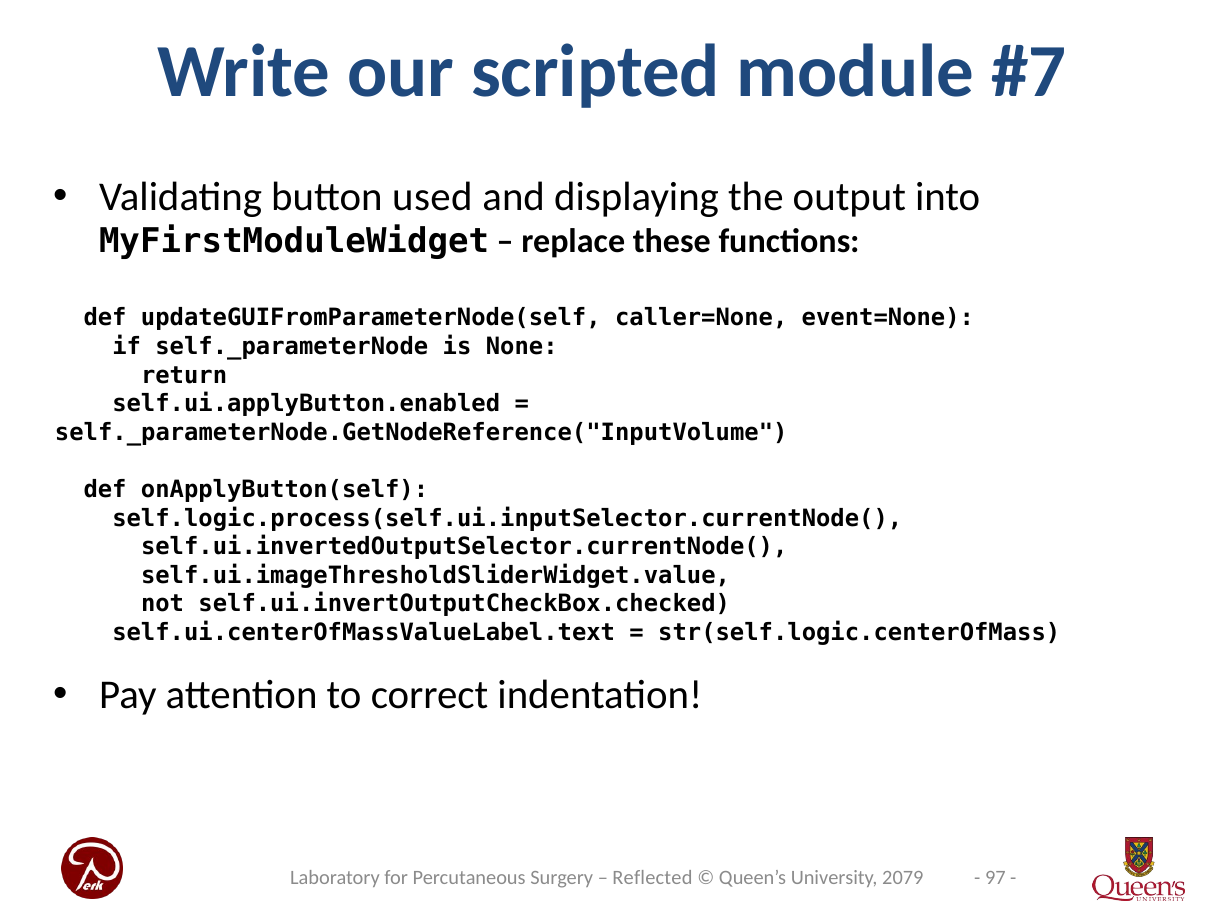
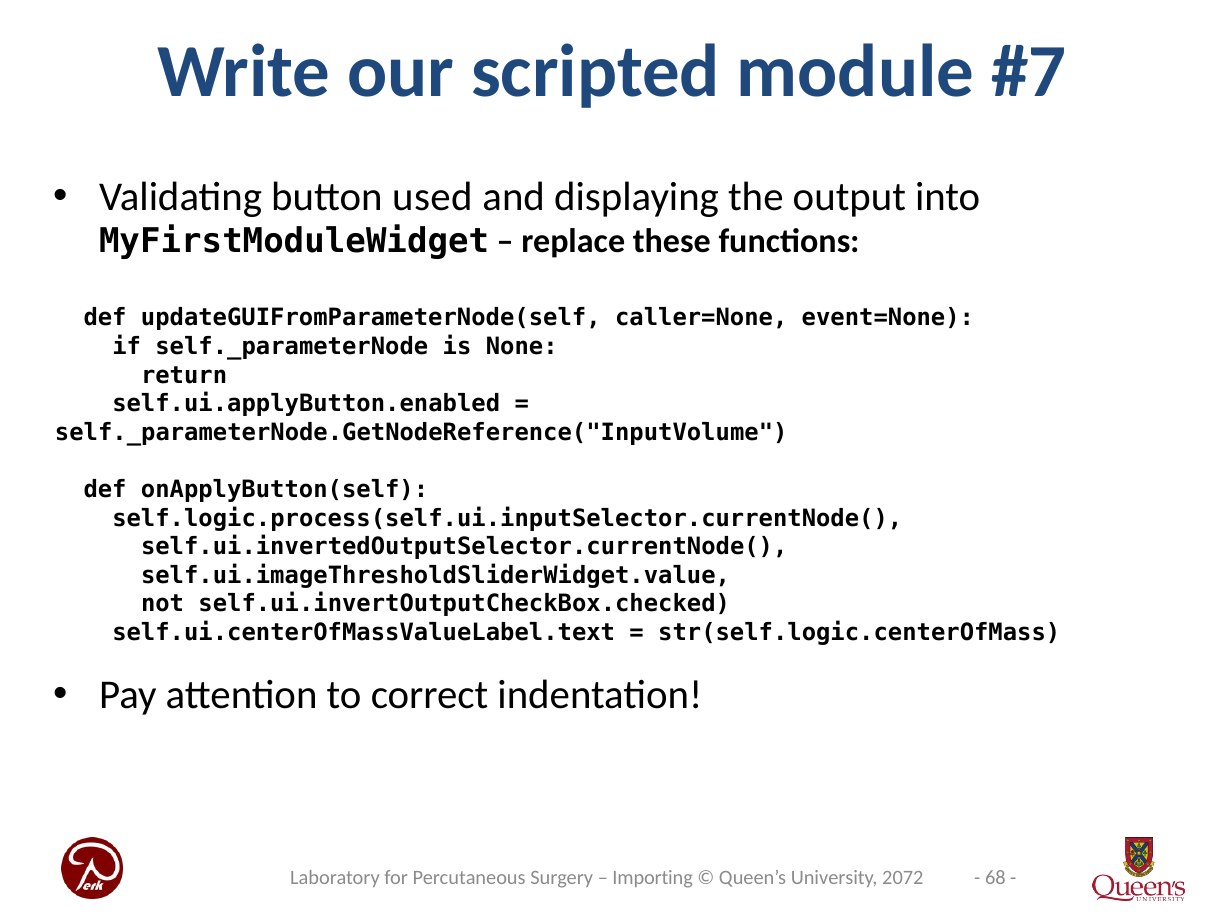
97: 97 -> 68 (995, 877)
Reflected: Reflected -> Importing (653, 877)
2079: 2079 -> 2072 (903, 877)
